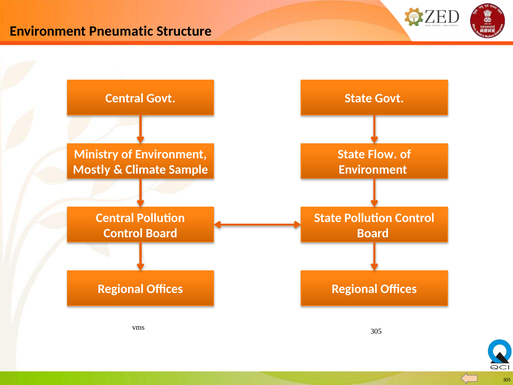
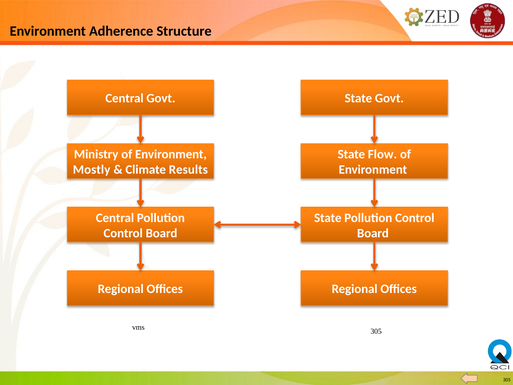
Pneumatic: Pneumatic -> Adherence (121, 31)
Sample: Sample -> Results (188, 170)
